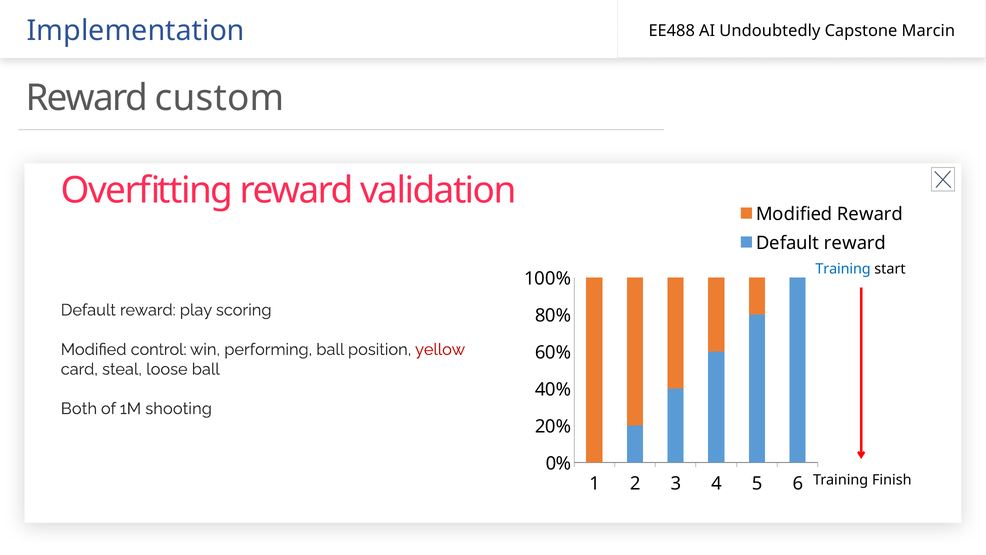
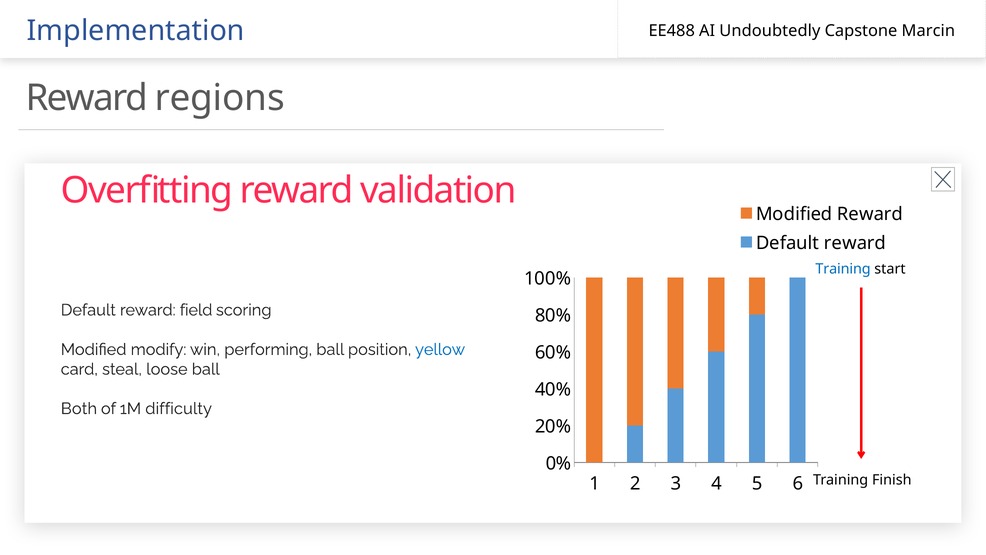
custom: custom -> regions (220, 98)
play: play -> field (196, 310)
control: control -> modify (159, 349)
yellow colour: red -> blue (440, 349)
shooting: shooting -> difficulty (179, 408)
